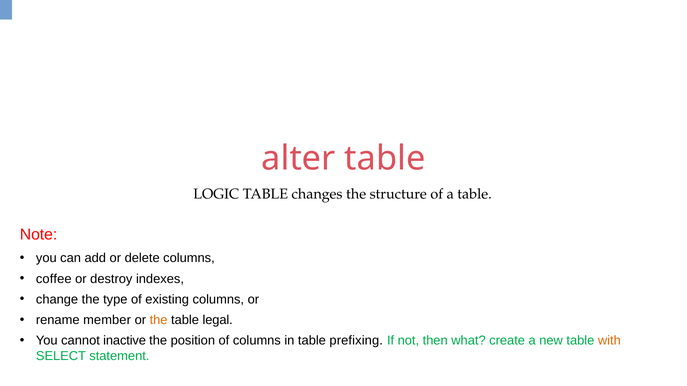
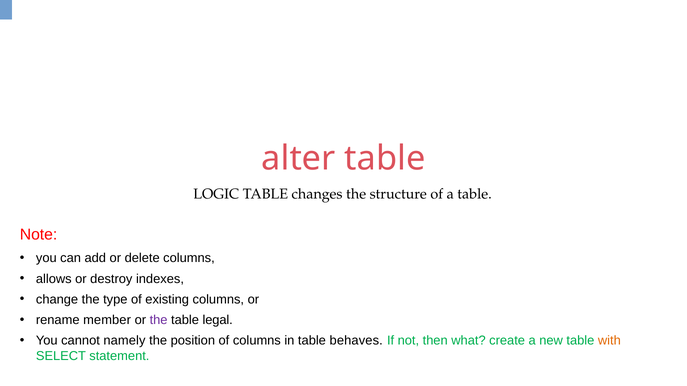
coffee: coffee -> allows (54, 279)
the colour: orange -> purple (159, 320)
inactive: inactive -> namely (124, 341)
prefixing: prefixing -> behaves (356, 341)
